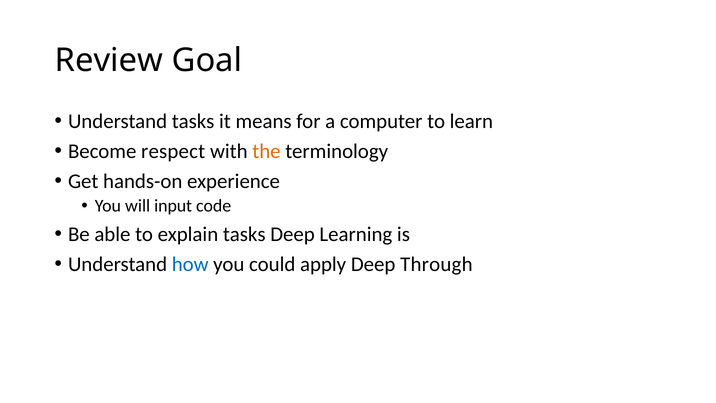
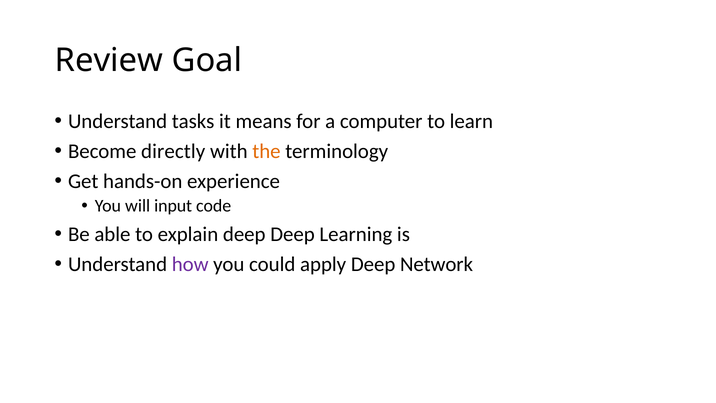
respect: respect -> directly (173, 151)
explain tasks: tasks -> deep (244, 234)
how colour: blue -> purple (190, 264)
Through: Through -> Network (437, 264)
